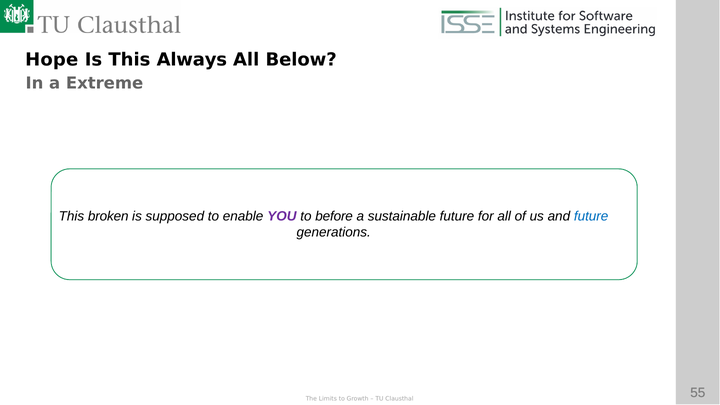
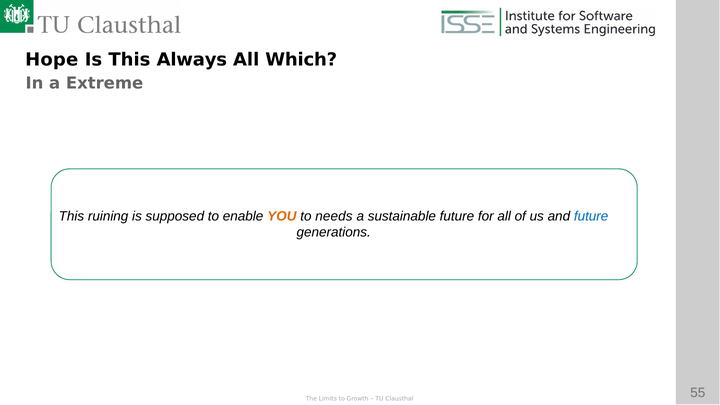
Below: Below -> Which (301, 60)
broken: broken -> ruining (108, 216)
YOU colour: purple -> orange (282, 216)
before: before -> needs (334, 216)
